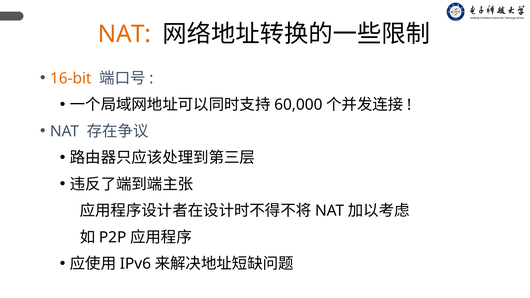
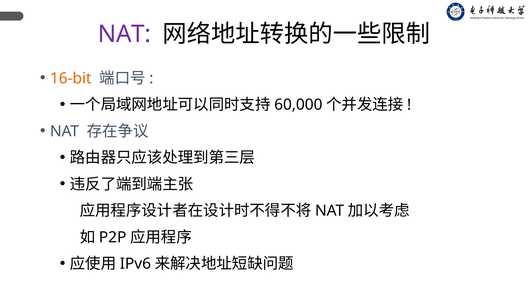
NAT colour: orange -> purple (124, 34)
